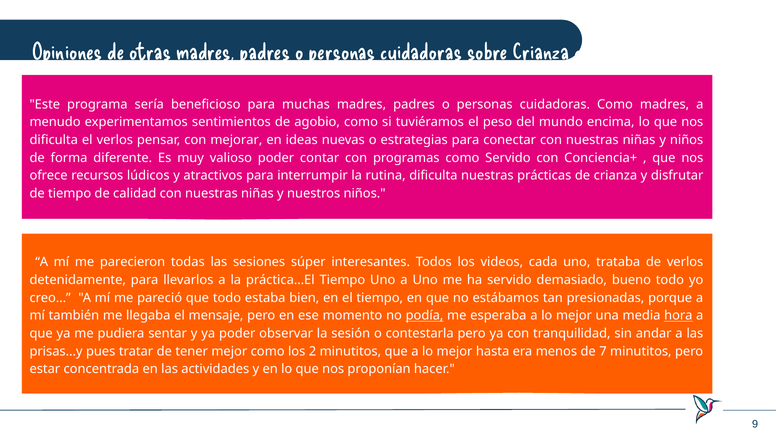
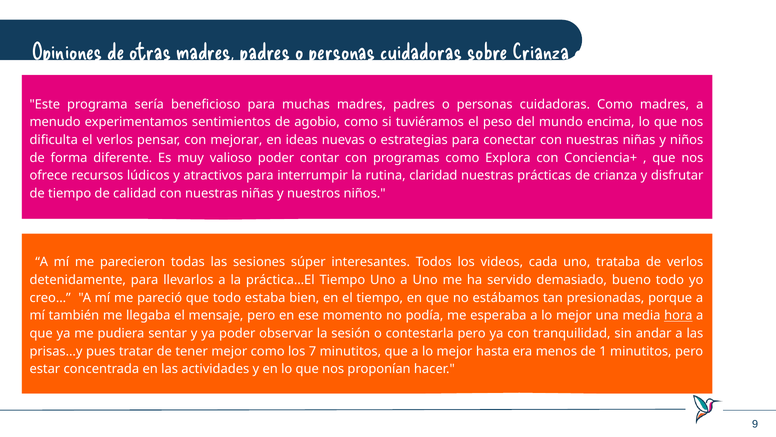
como Servido: Servido -> Explora (508, 158)
rutina dificulta: dificulta -> claridad (433, 175)
podía underline: present -> none (425, 315)
2: 2 -> 7 (313, 351)
7: 7 -> 1 (603, 351)
